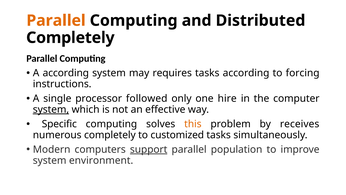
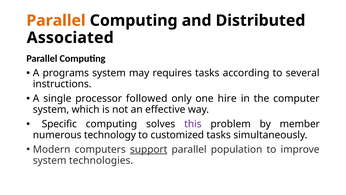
Completely: Completely -> Associated (70, 38)
A according: according -> programs (66, 73)
forcing: forcing -> several (303, 73)
system underline: present -> none (51, 109)
this colour: orange -> purple (193, 124)
receives: receives -> member (300, 124)
numerous completely: completely -> technology (110, 135)
environment: environment -> technologies (101, 160)
